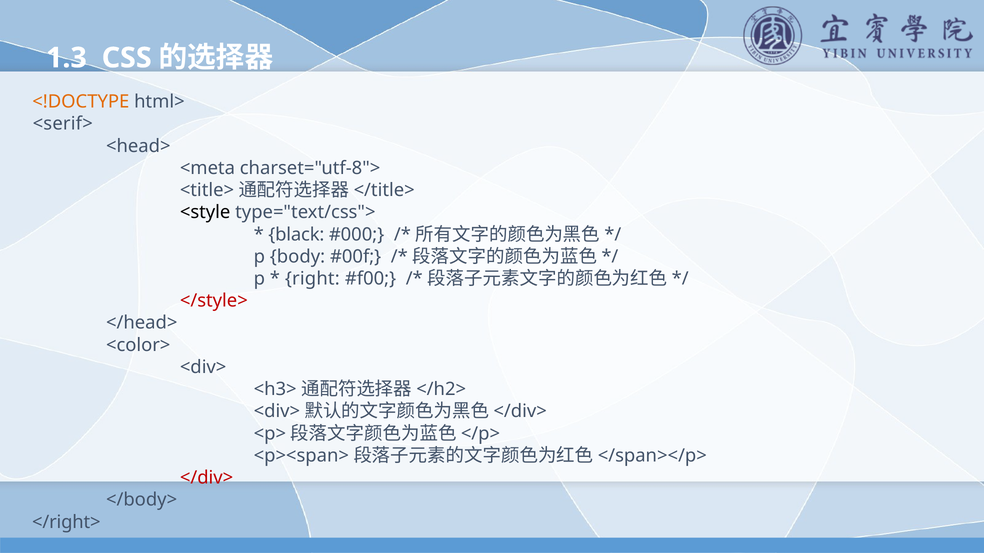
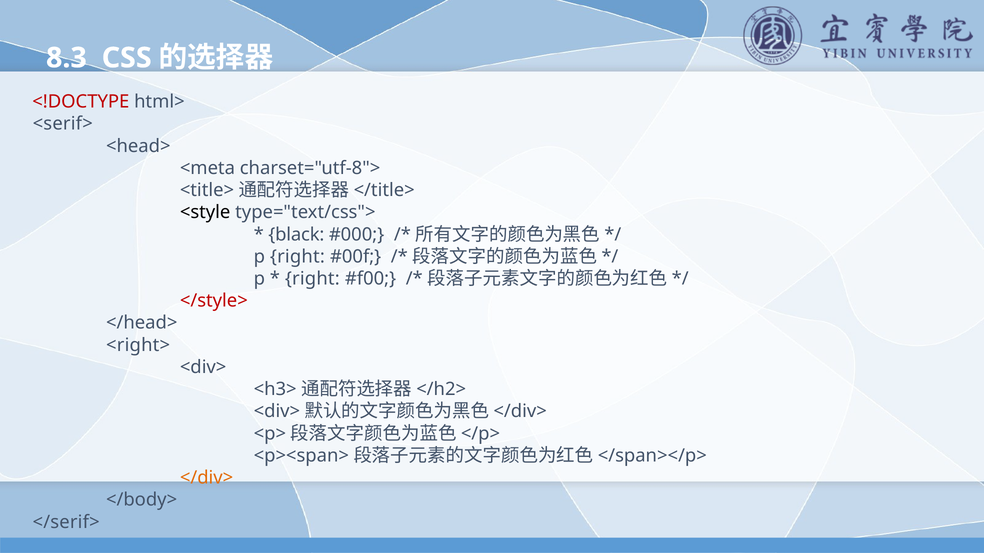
1.3: 1.3 -> 8.3 (66, 58)
<!DOCTYPE colour: orange -> red (81, 102)
p body: body -> right (297, 257)
<color>: <color> -> <right> (138, 345)
</div> colour: red -> orange (207, 478)
</right>: </right> -> </serif> (66, 522)
